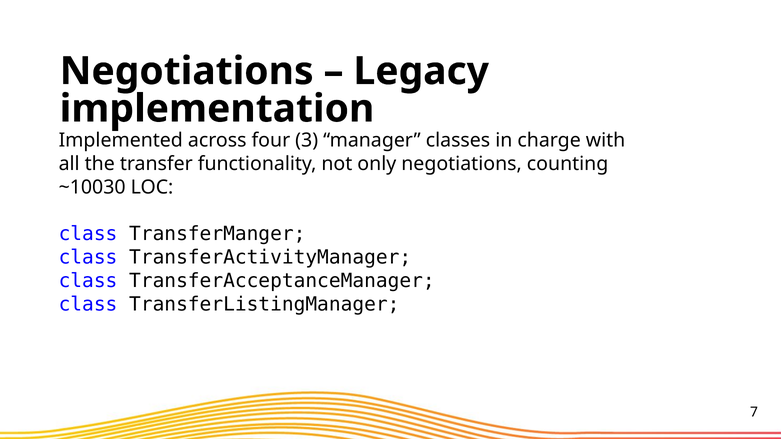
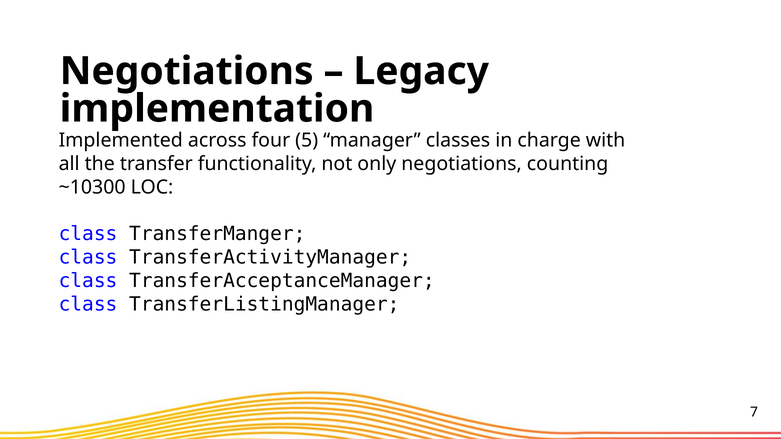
3: 3 -> 5 (307, 140)
~10030: ~10030 -> ~10300 (92, 187)
